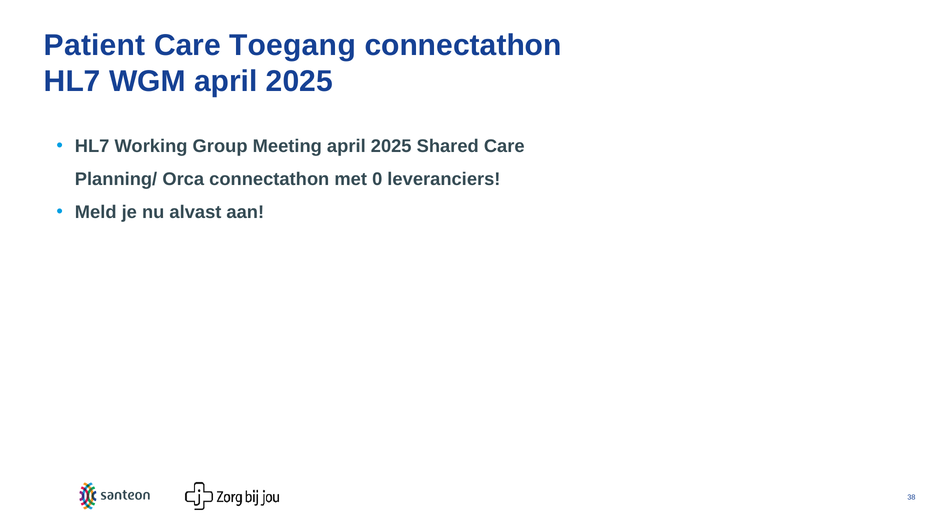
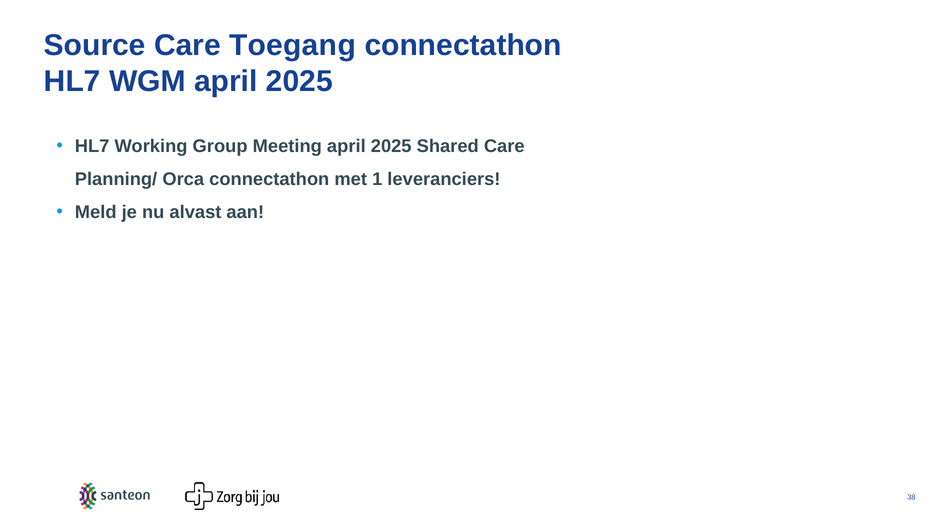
Patient: Patient -> Source (95, 45)
0: 0 -> 1 (377, 179)
